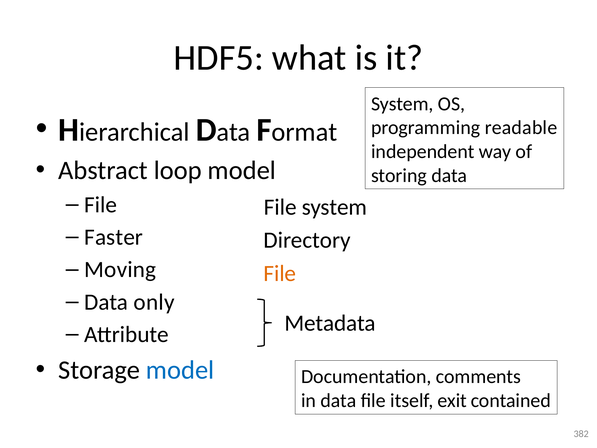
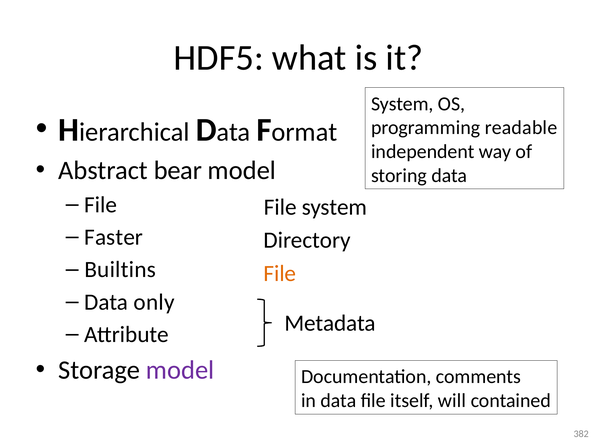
loop: loop -> bear (178, 170)
Moving: Moving -> Builtins (120, 269)
model colour: blue -> purple (180, 370)
exit: exit -> will (452, 400)
